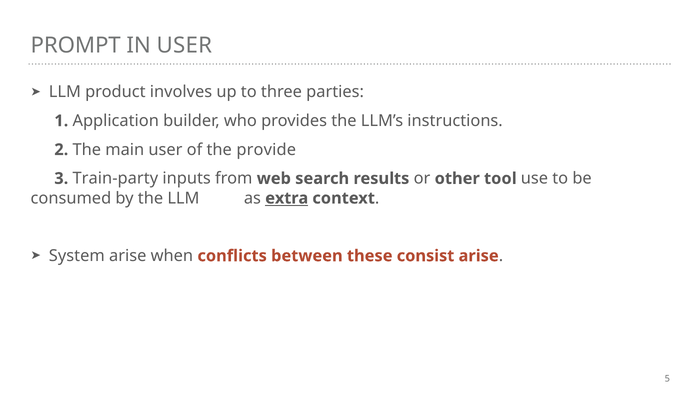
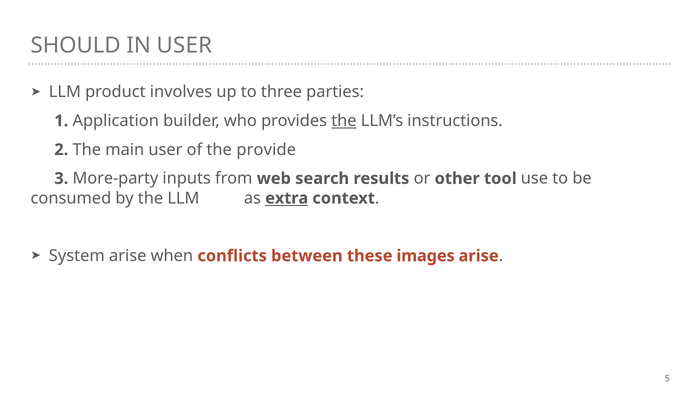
PROMPT: PROMPT -> SHOULD (76, 46)
the underline: none -> present (344, 121)
Train-party: Train-party -> More-party (115, 178)
consist: consist -> images (426, 256)
